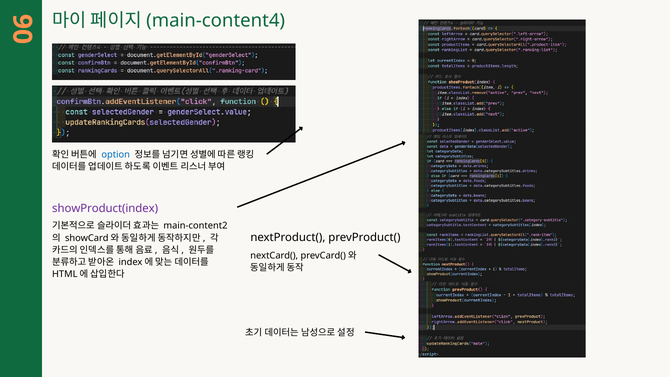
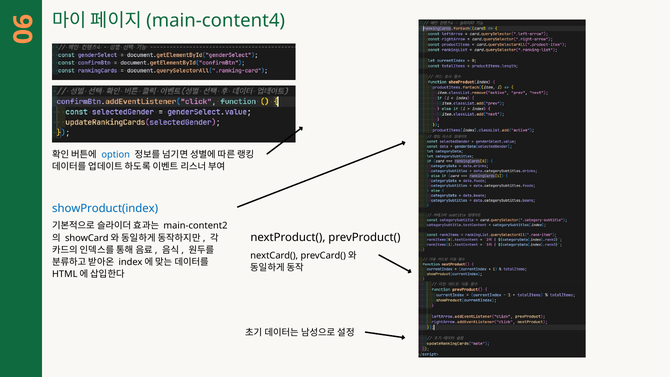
showProduct(index colour: purple -> blue (105, 208)
